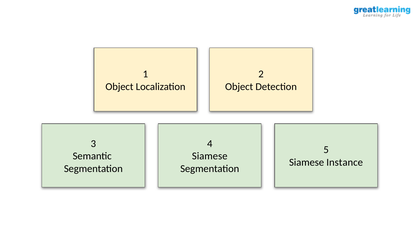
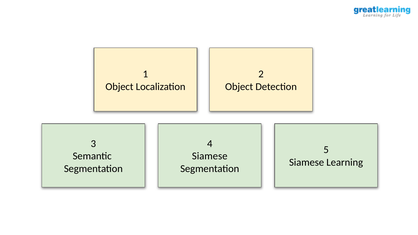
Instance: Instance -> Learning (345, 162)
